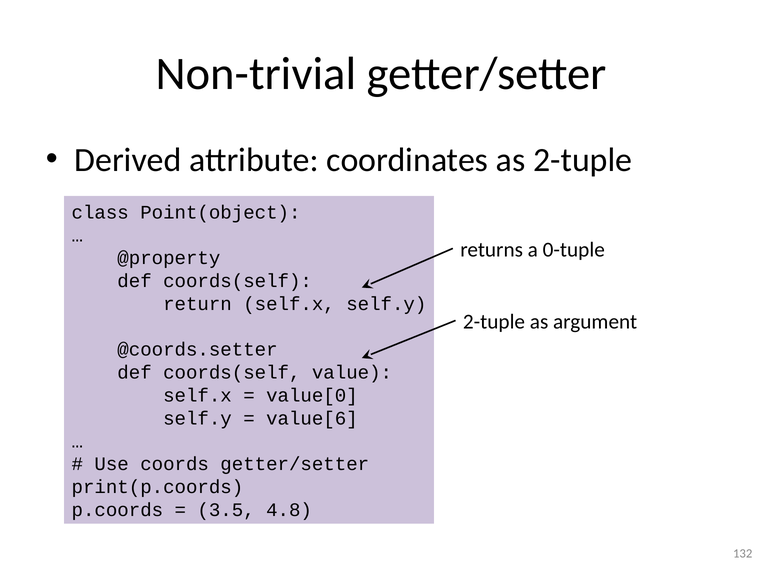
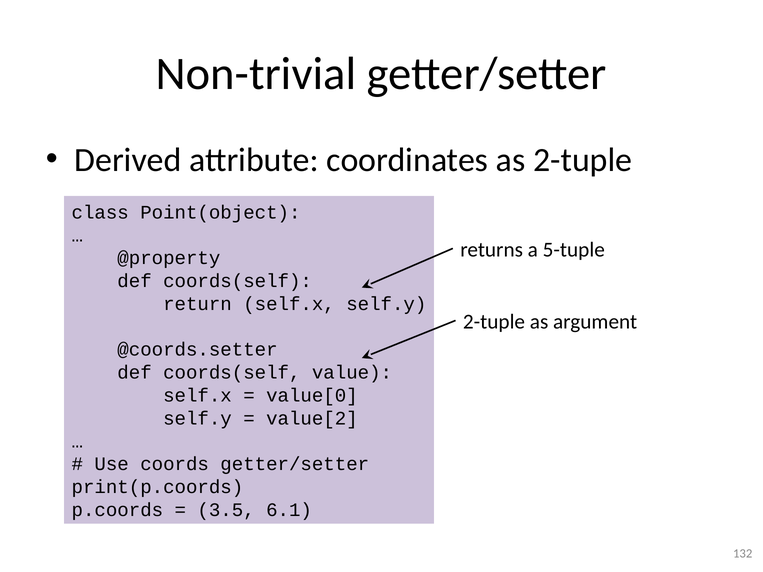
0-tuple: 0-tuple -> 5-tuple (574, 250)
value[6: value[6 -> value[2 (312, 419)
4.8: 4.8 -> 6.1 (289, 510)
